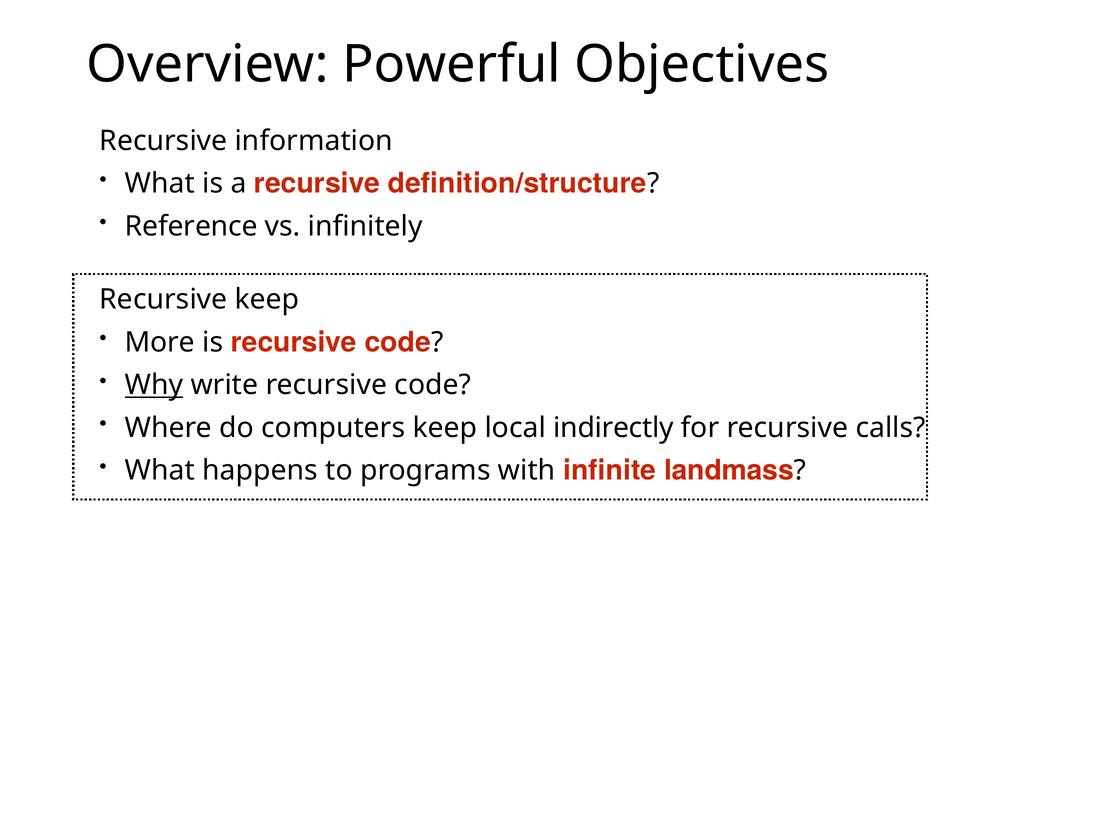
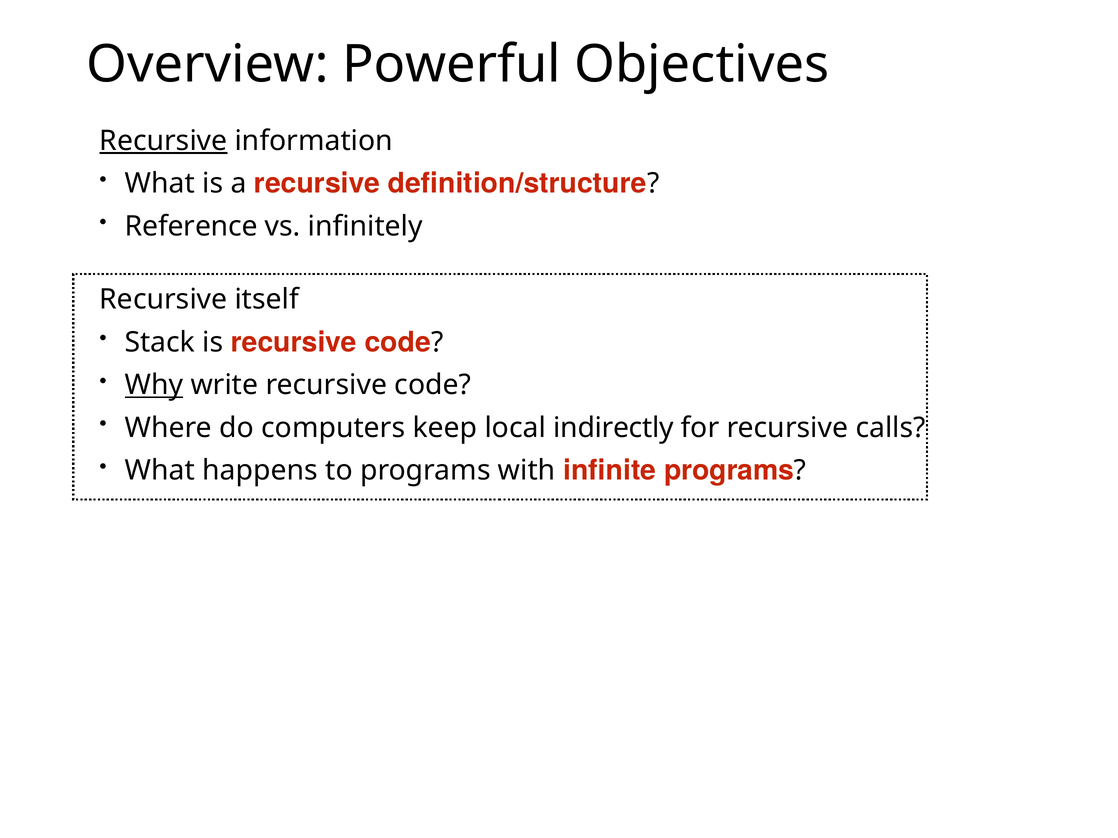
Recursive underline: none -> present (163, 141)
Recursive keep: keep -> itself (267, 300)
More: More -> Stack (160, 343)
infinite landmass: landmass -> programs (729, 471)
